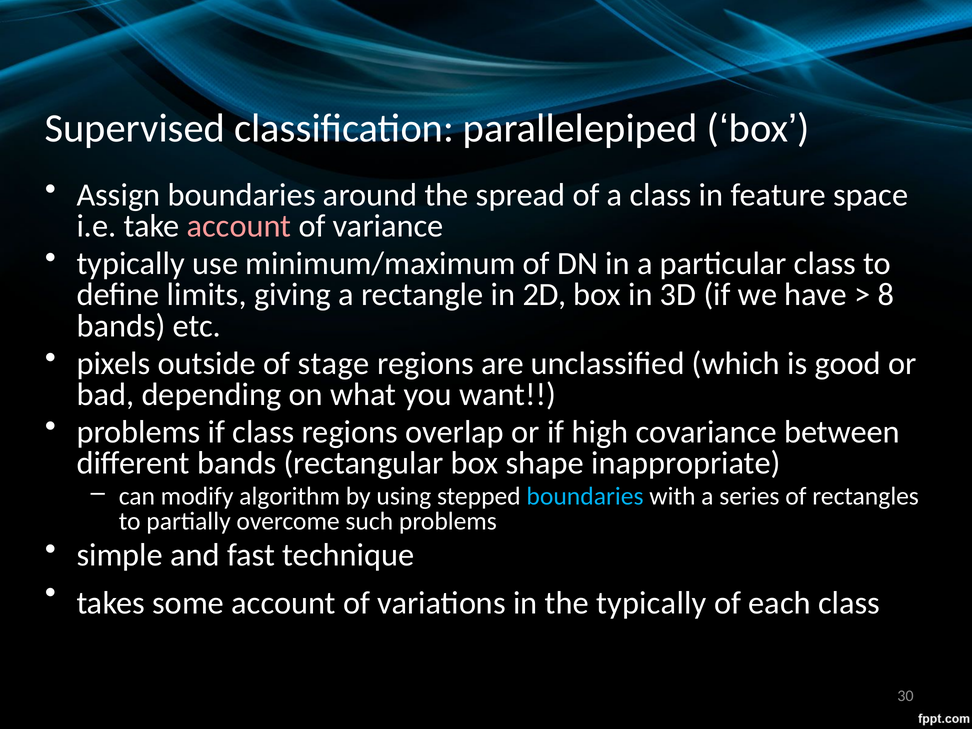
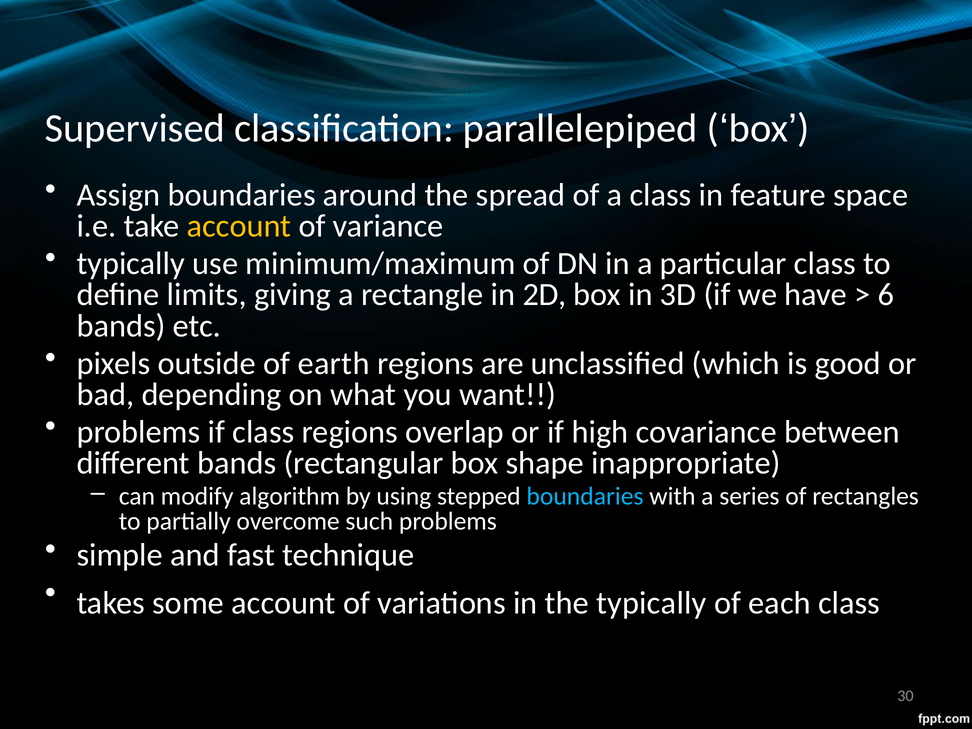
account colour: pink -> yellow (239, 226)
8: 8 -> 6 (886, 295)
stage: stage -> earth (334, 363)
